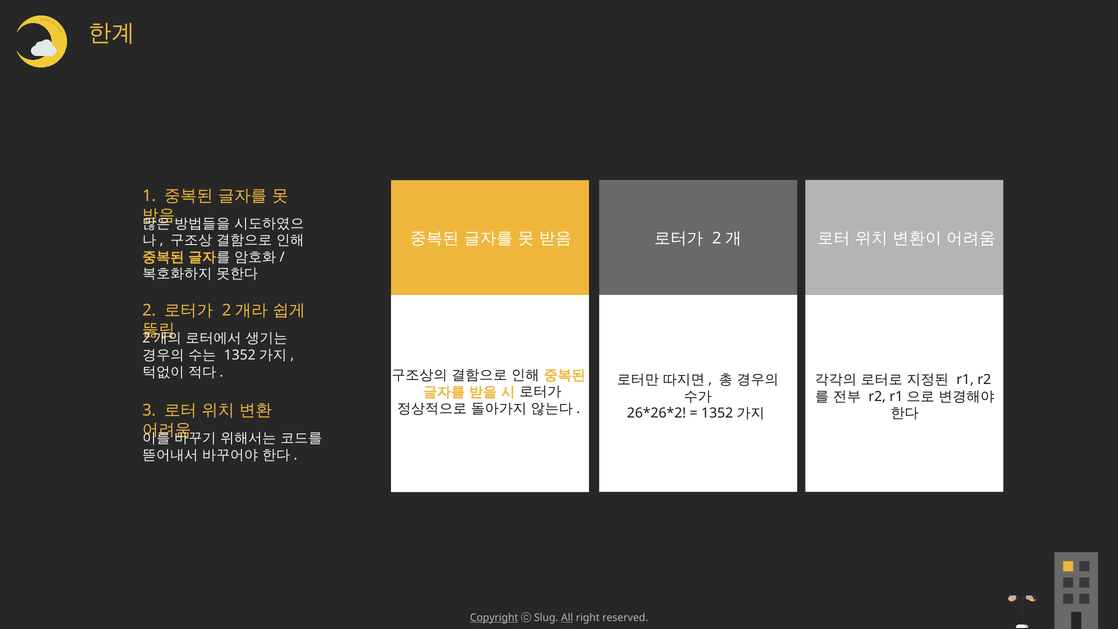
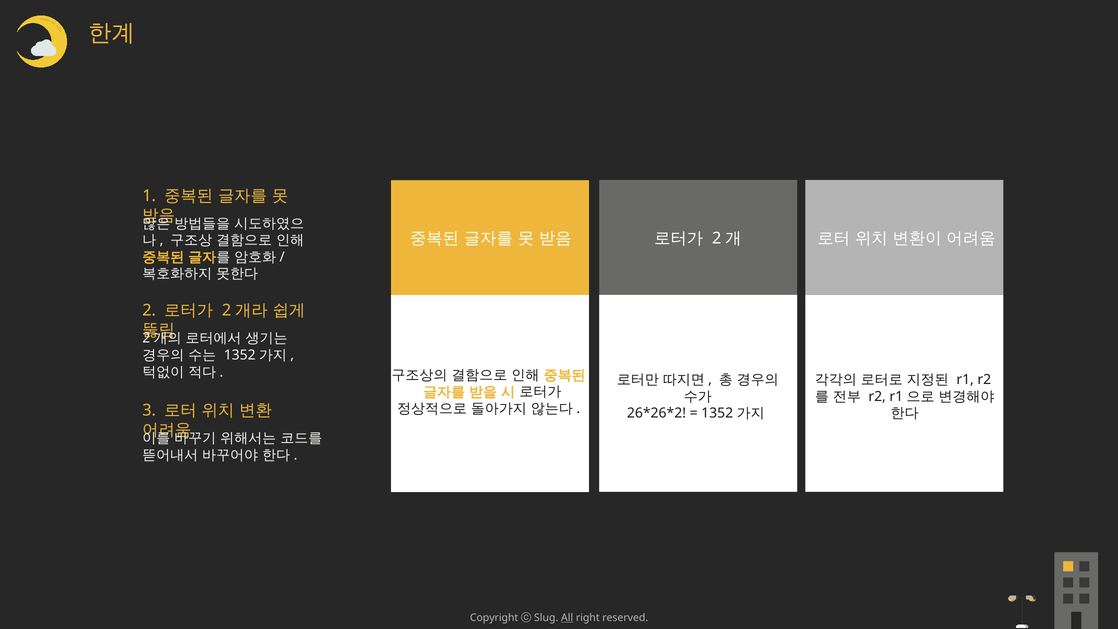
Copyright underline: present -> none (494, 618)
